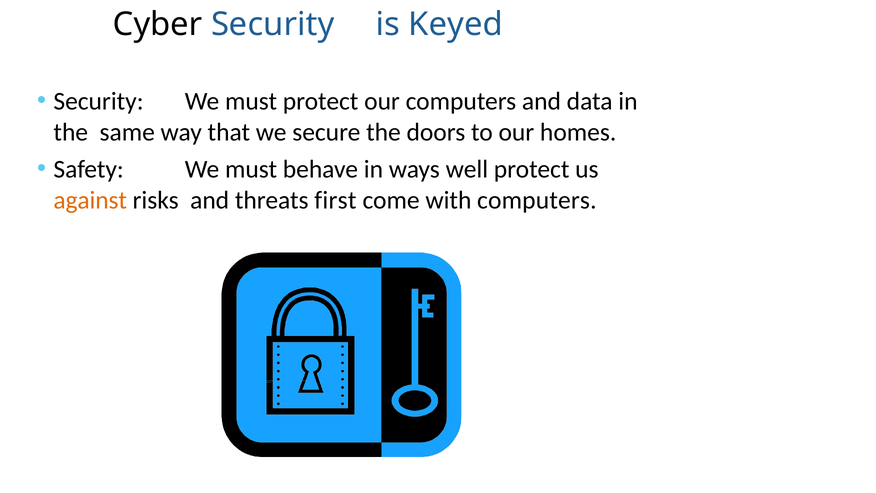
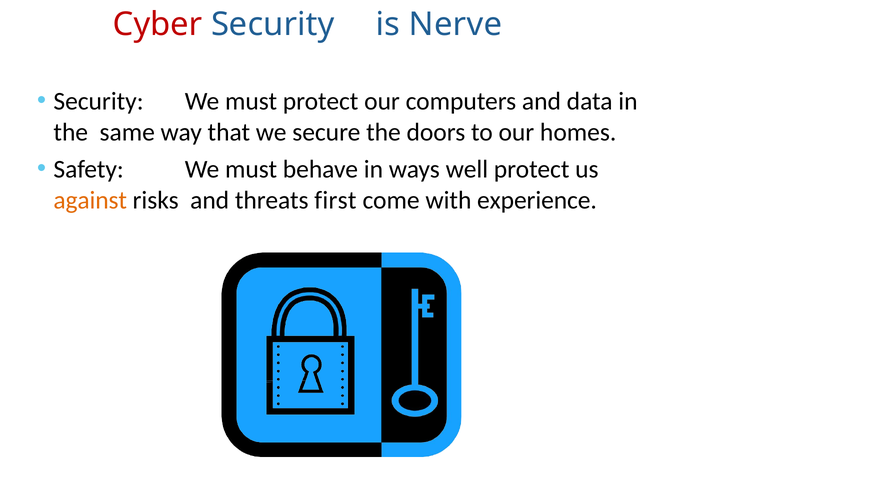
Cyber colour: black -> red (158, 24)
Keyed: Keyed -> Nerve (456, 24)
with computers: computers -> experience (537, 200)
